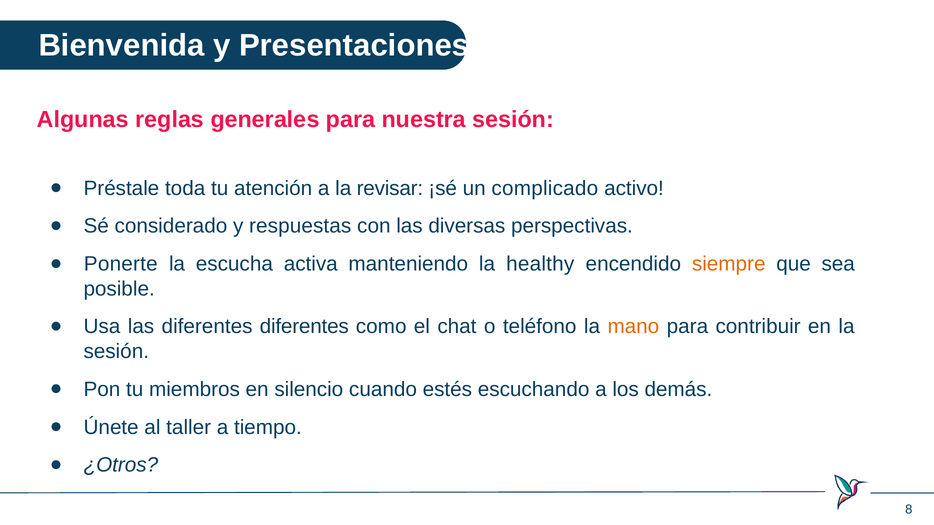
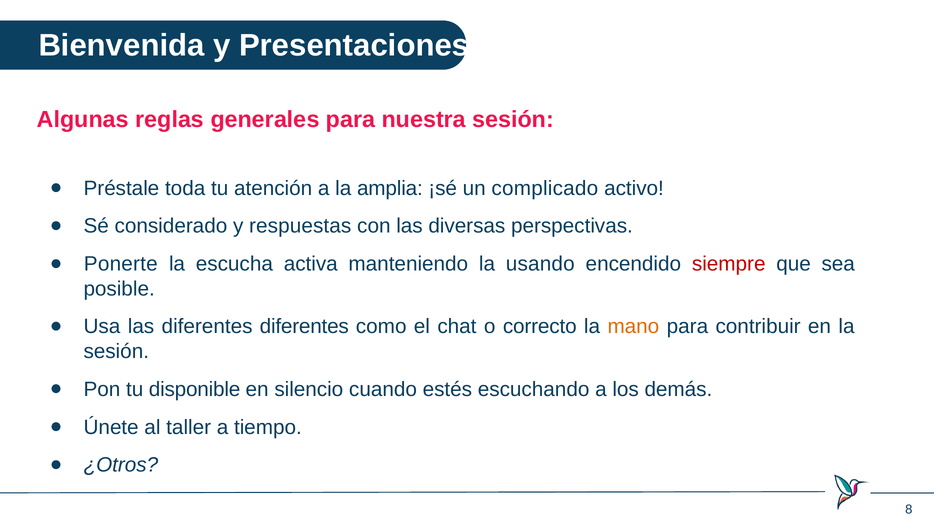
revisar: revisar -> amplia (390, 188)
healthy: healthy -> usando (540, 264)
siempre colour: orange -> red (729, 264)
teléfono: teléfono -> correcto (540, 327)
miembros: miembros -> disponible (195, 390)
